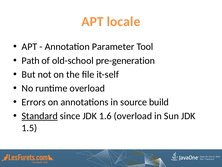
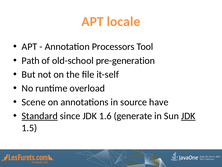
Parameter: Parameter -> Processors (113, 47)
Errors: Errors -> Scene (34, 102)
build: build -> have (159, 102)
1.6 overload: overload -> generate (133, 116)
JDK underline: none -> present (188, 116)
